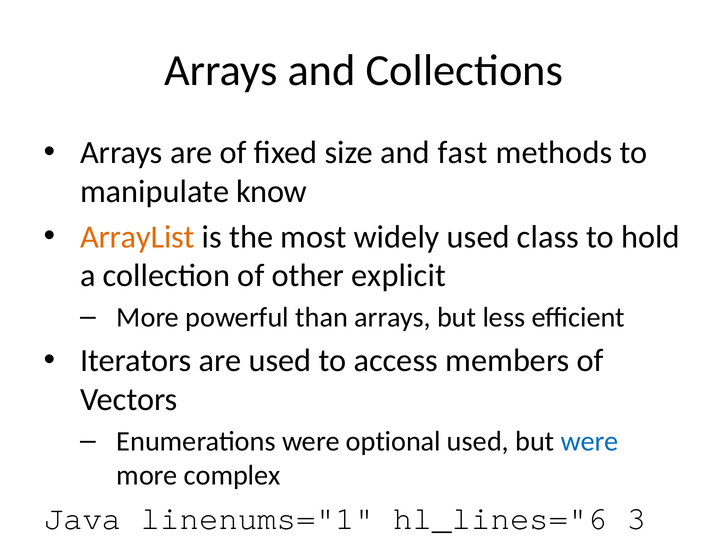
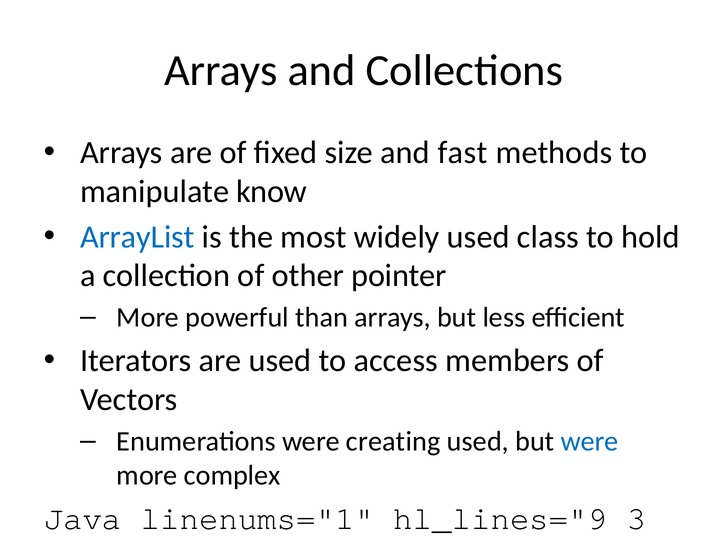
ArrayList colour: orange -> blue (137, 237)
explicit: explicit -> pointer (399, 276)
optional: optional -> creating (393, 441)
hl_lines="6: hl_lines="6 -> hl_lines="9 (500, 518)
